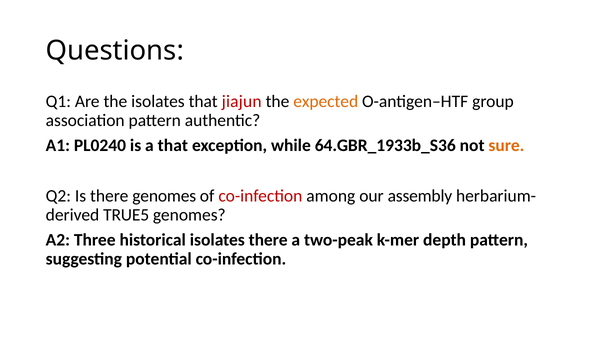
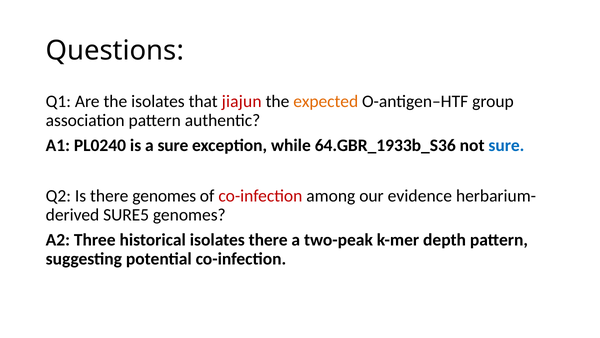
a that: that -> sure (173, 145)
sure colour: orange -> blue (506, 145)
assembly: assembly -> evidence (420, 196)
TRUE5: TRUE5 -> SURE5 (126, 214)
